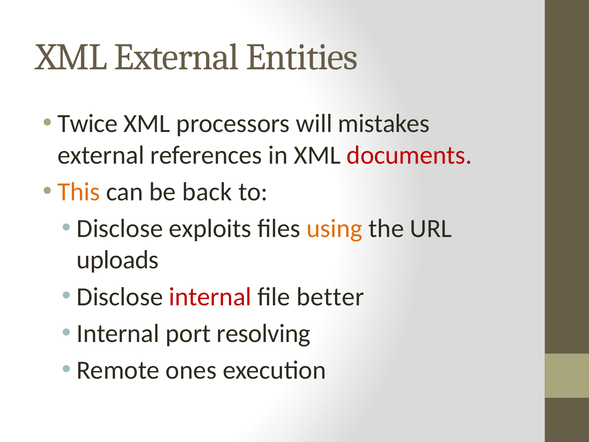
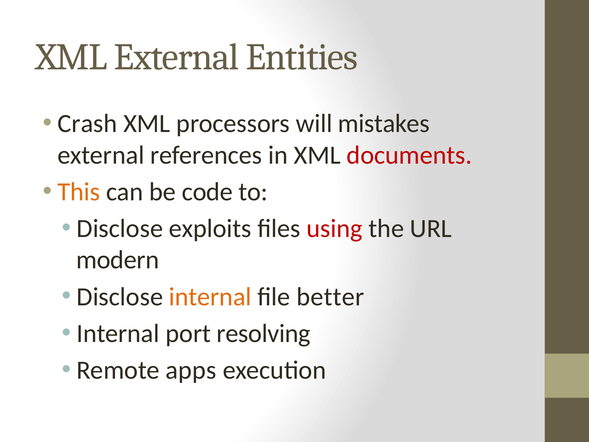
Twice: Twice -> Crash (87, 124)
back: back -> code (207, 192)
using colour: orange -> red (335, 228)
uploads: uploads -> modern (118, 260)
internal colour: red -> orange (210, 297)
ones: ones -> apps (191, 370)
